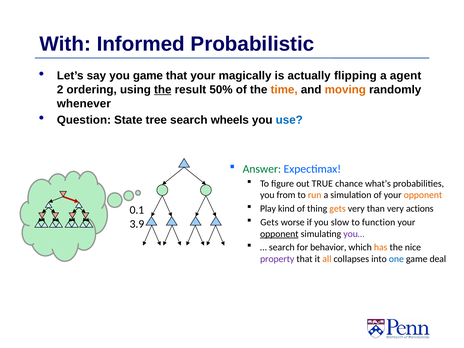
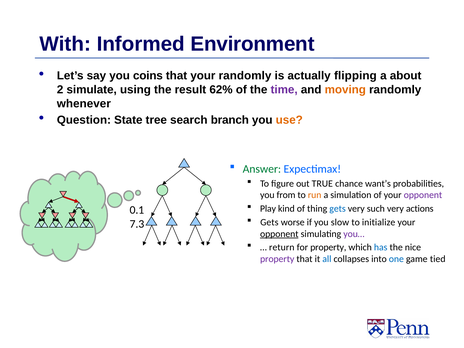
Probabilistic: Probabilistic -> Environment (253, 44)
you game: game -> coins (148, 76)
your magically: magically -> randomly (245, 76)
agent: agent -> about (406, 76)
ordering: ordering -> simulate (92, 90)
the underline: present -> none (163, 90)
50%: 50% -> 62% (221, 90)
time colour: orange -> purple (284, 90)
wheels: wheels -> branch (230, 120)
use colour: blue -> orange (289, 120)
what’s: what’s -> want’s (378, 184)
opponent colour: orange -> purple (423, 195)
gets colour: orange -> blue (338, 209)
than: than -> such (376, 209)
function: function -> initialize (379, 222)
3.9: 3.9 -> 7.3 (137, 224)
search: search -> return (282, 247)
for behavior: behavior -> property (328, 247)
has colour: orange -> blue (381, 247)
all colour: orange -> blue (327, 259)
deal: deal -> tied (438, 259)
